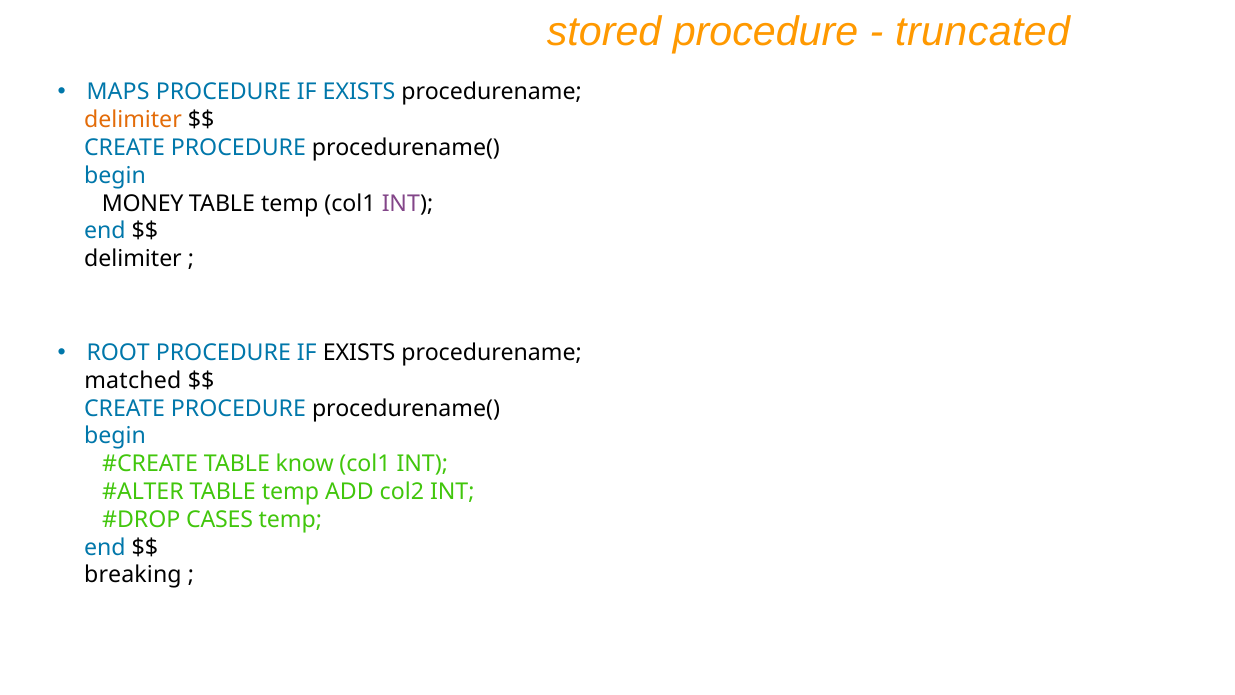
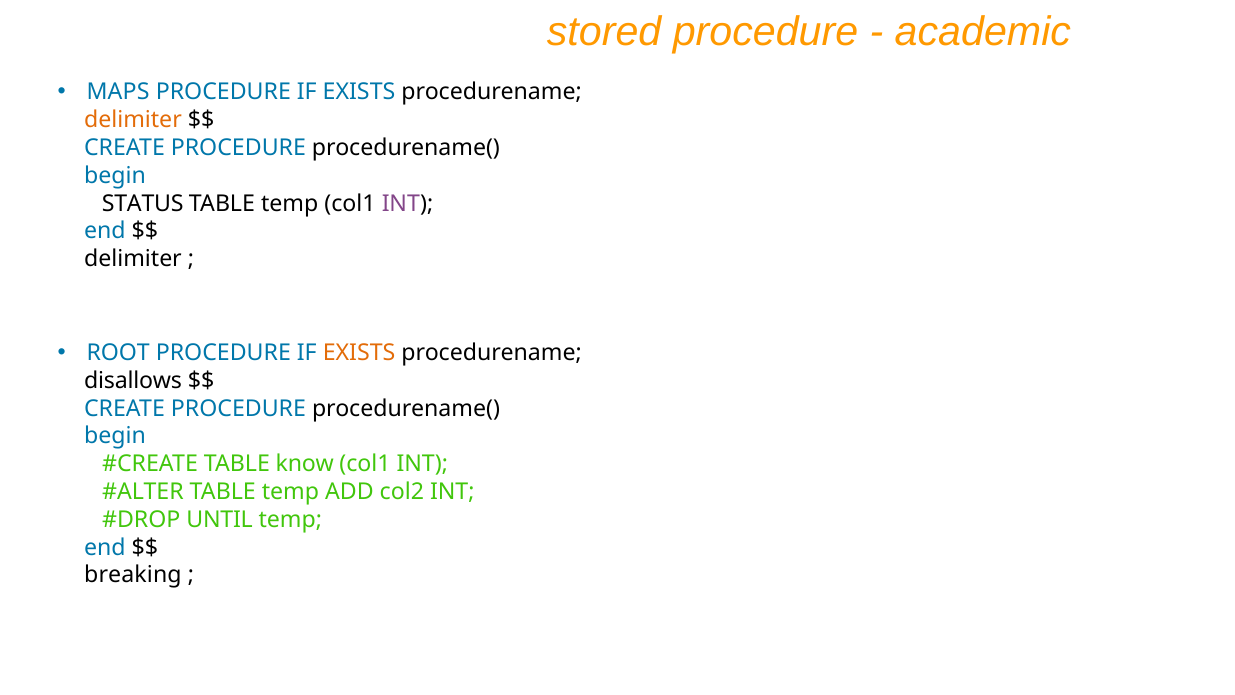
truncated: truncated -> academic (983, 32)
MONEY: MONEY -> STATUS (143, 203)
EXISTS colour: black -> orange (359, 353)
matched: matched -> disallows (133, 381)
CASES: CASES -> UNTIL (220, 520)
